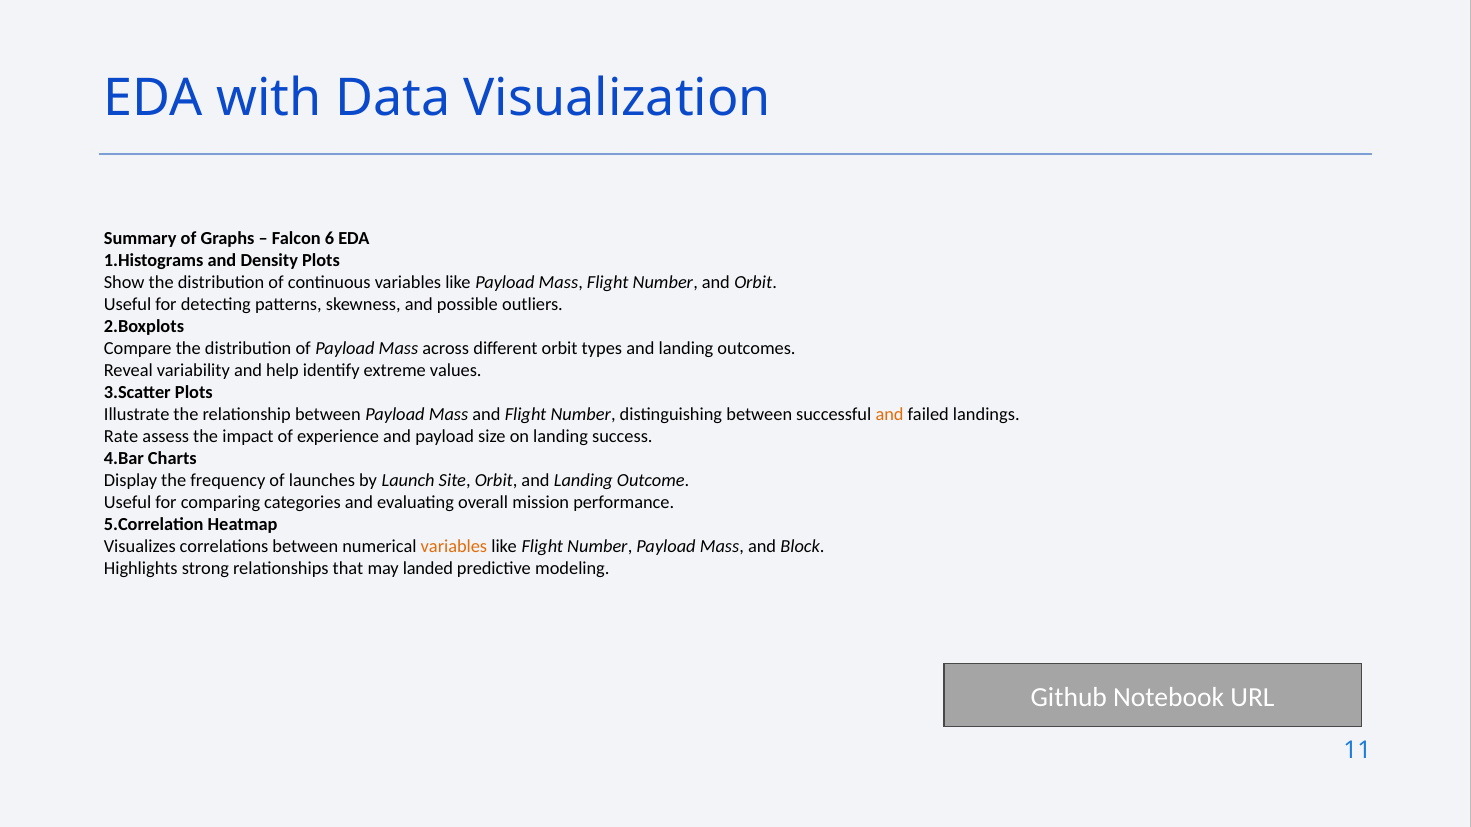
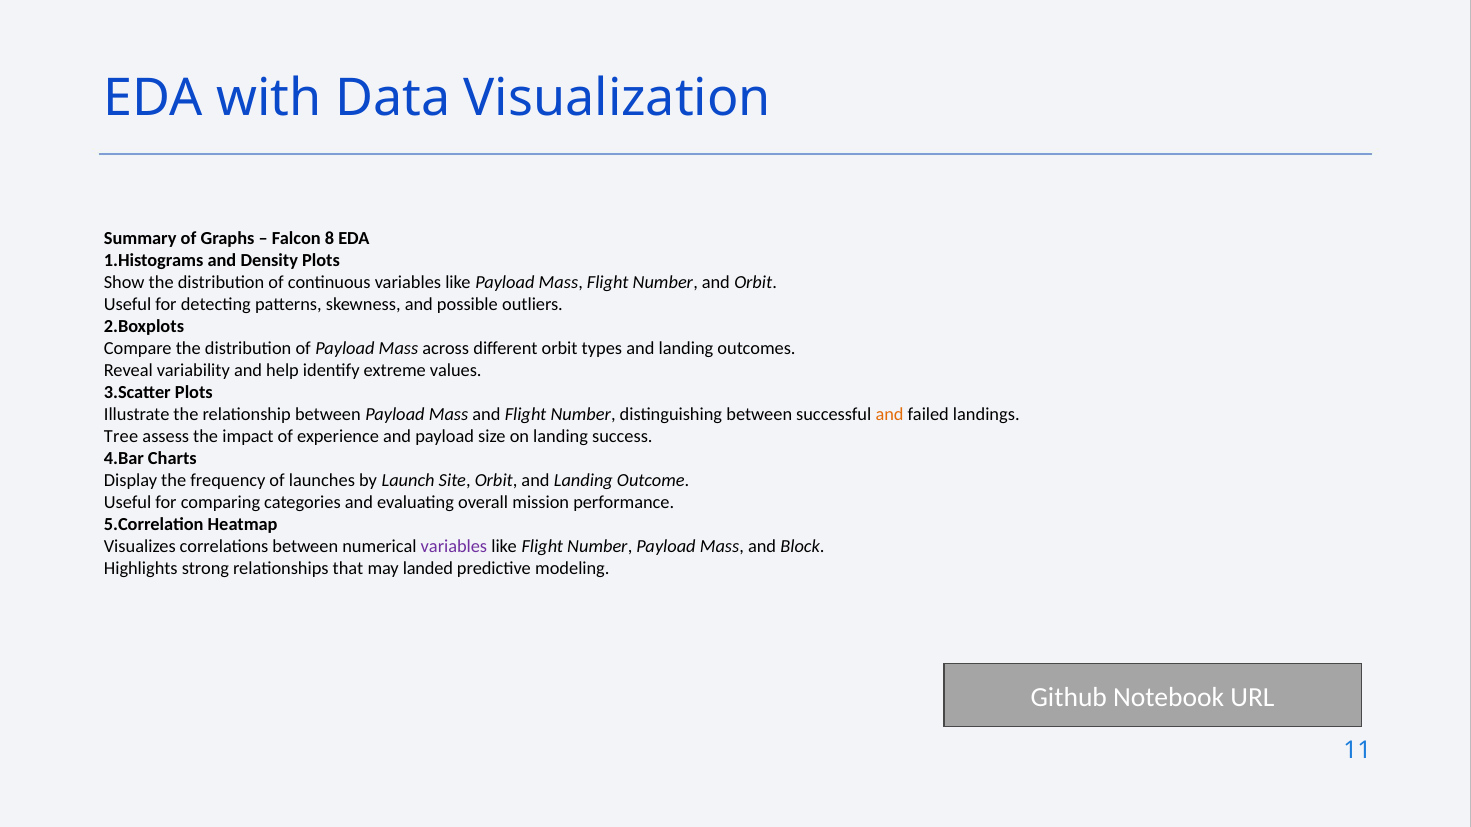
6: 6 -> 8 (330, 238)
Rate: Rate -> Tree (121, 437)
variables colour: orange -> purple (454, 547)
